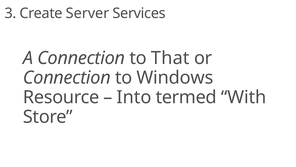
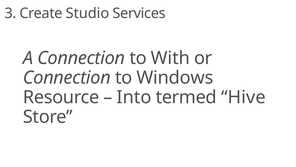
Server: Server -> Studio (88, 13)
That: That -> With (170, 58)
With: With -> Hive (243, 97)
